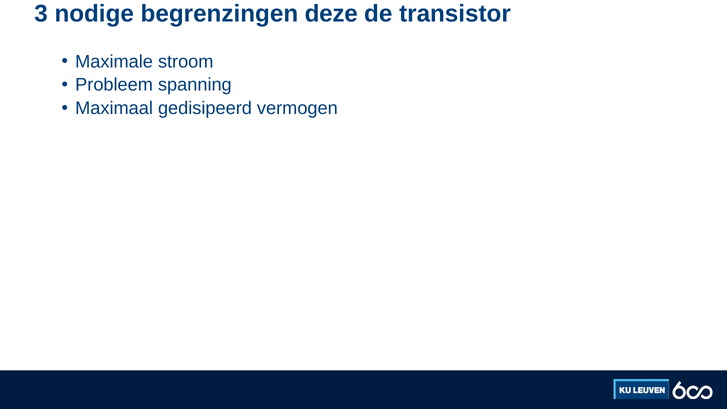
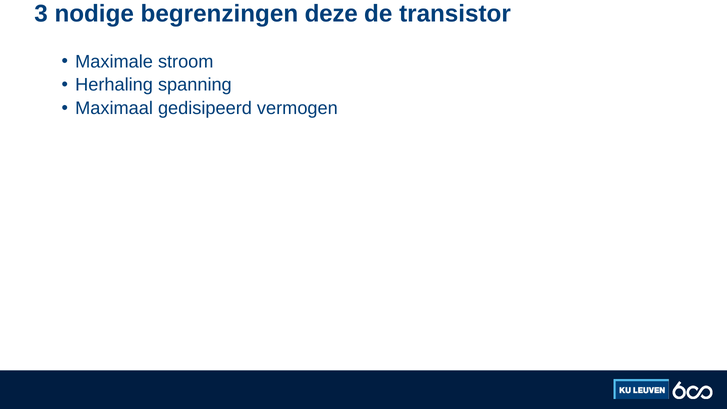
Probleem: Probleem -> Herhaling (114, 85)
